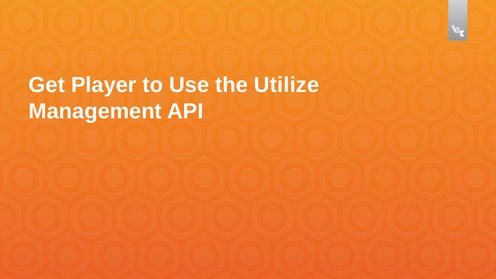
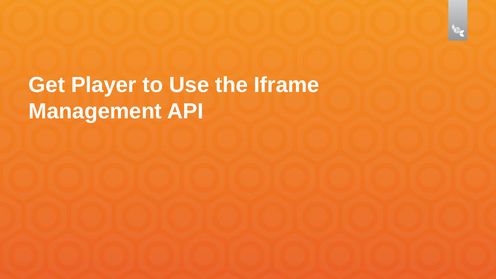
Utilize: Utilize -> Iframe (287, 85)
